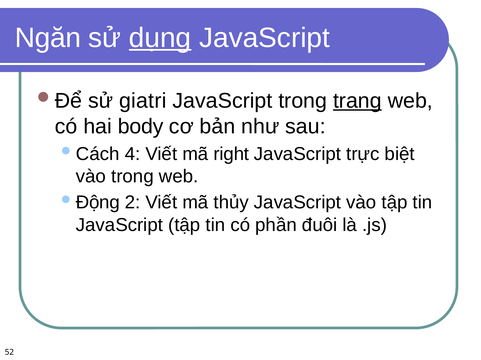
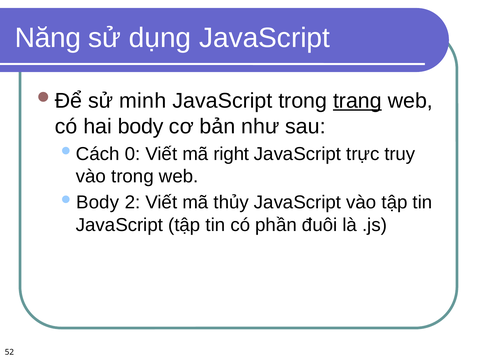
Ngăn: Ngăn -> Năng (48, 38)
dụng underline: present -> none (160, 38)
giatri: giatri -> minh (143, 101)
4: 4 -> 0 (132, 154)
biệt: biệt -> truy (400, 154)
Động: Động -> Body (98, 203)
